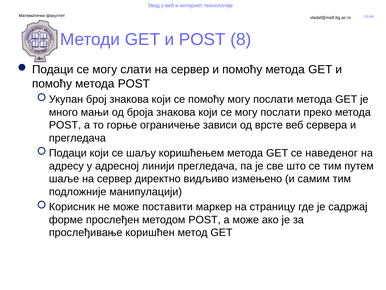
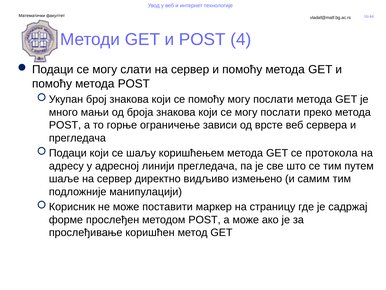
8: 8 -> 4 (241, 39)
наведеног: наведеног -> протокола (332, 153)
